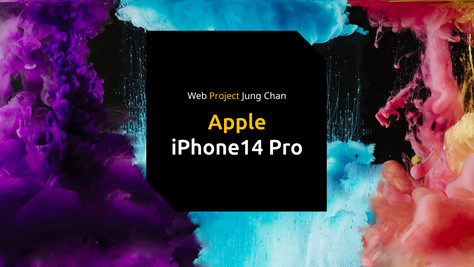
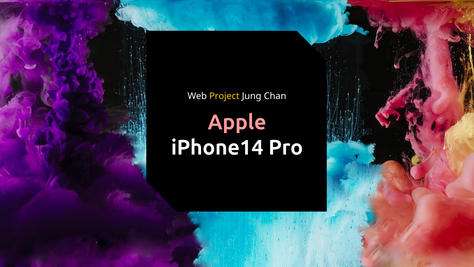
Apple colour: yellow -> pink (237, 122)
